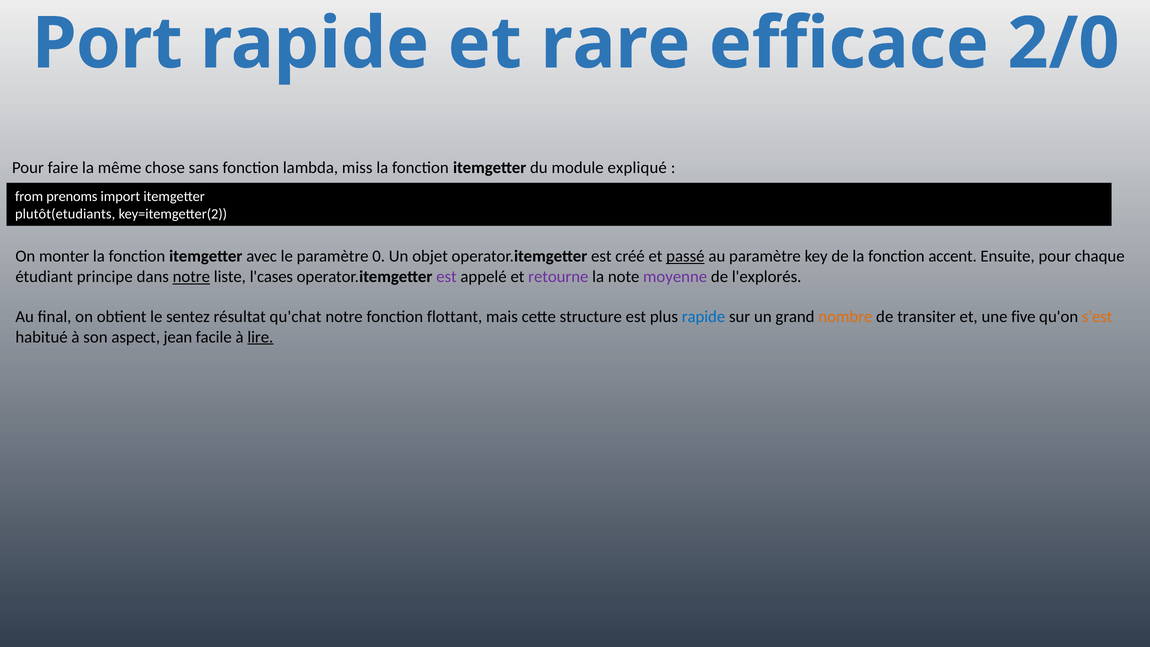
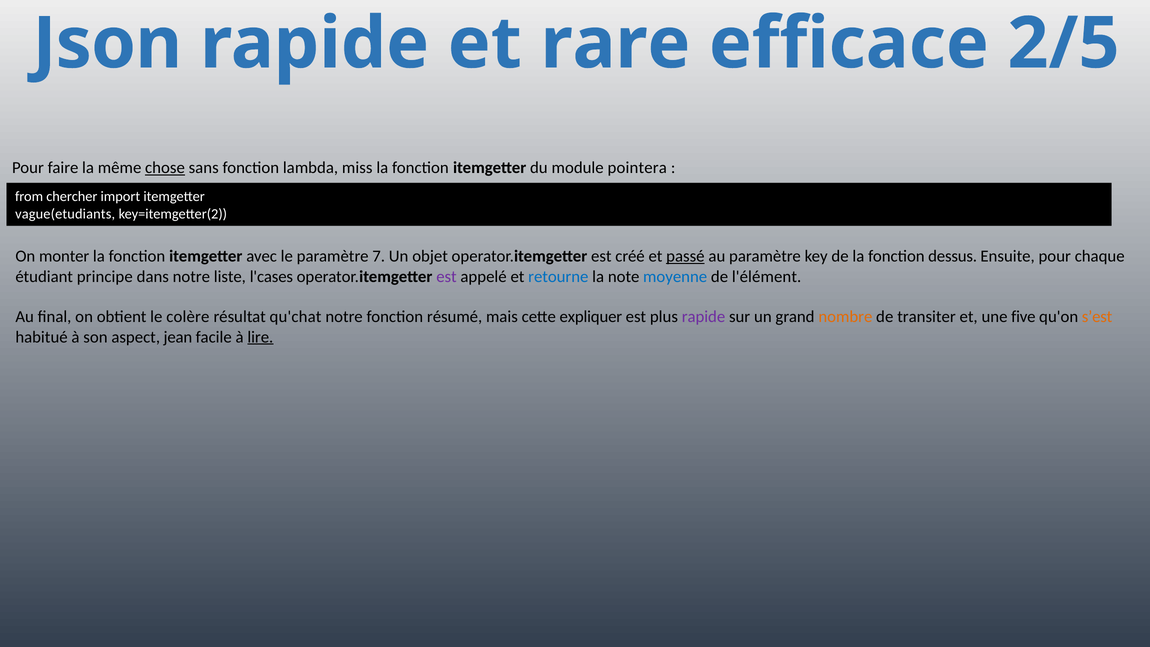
Port: Port -> Json (107, 44)
2/0: 2/0 -> 2/5 (1063, 44)
chose underline: none -> present (165, 168)
expliqué: expliqué -> pointera (637, 168)
prenoms: prenoms -> chercher (72, 197)
plutôt(etudiants: plutôt(etudiants -> vague(etudiants (65, 214)
0: 0 -> 7 (379, 256)
accent: accent -> dessus (953, 256)
notre underline: present -> none (191, 277)
retourne colour: purple -> blue (558, 277)
moyenne colour: purple -> blue (675, 277)
l'explorés: l'explorés -> l'élément (767, 277)
sentez: sentez -> colère (188, 317)
flottant: flottant -> résumé (455, 317)
structure: structure -> expliquer (591, 317)
rapide colour: blue -> purple (704, 317)
